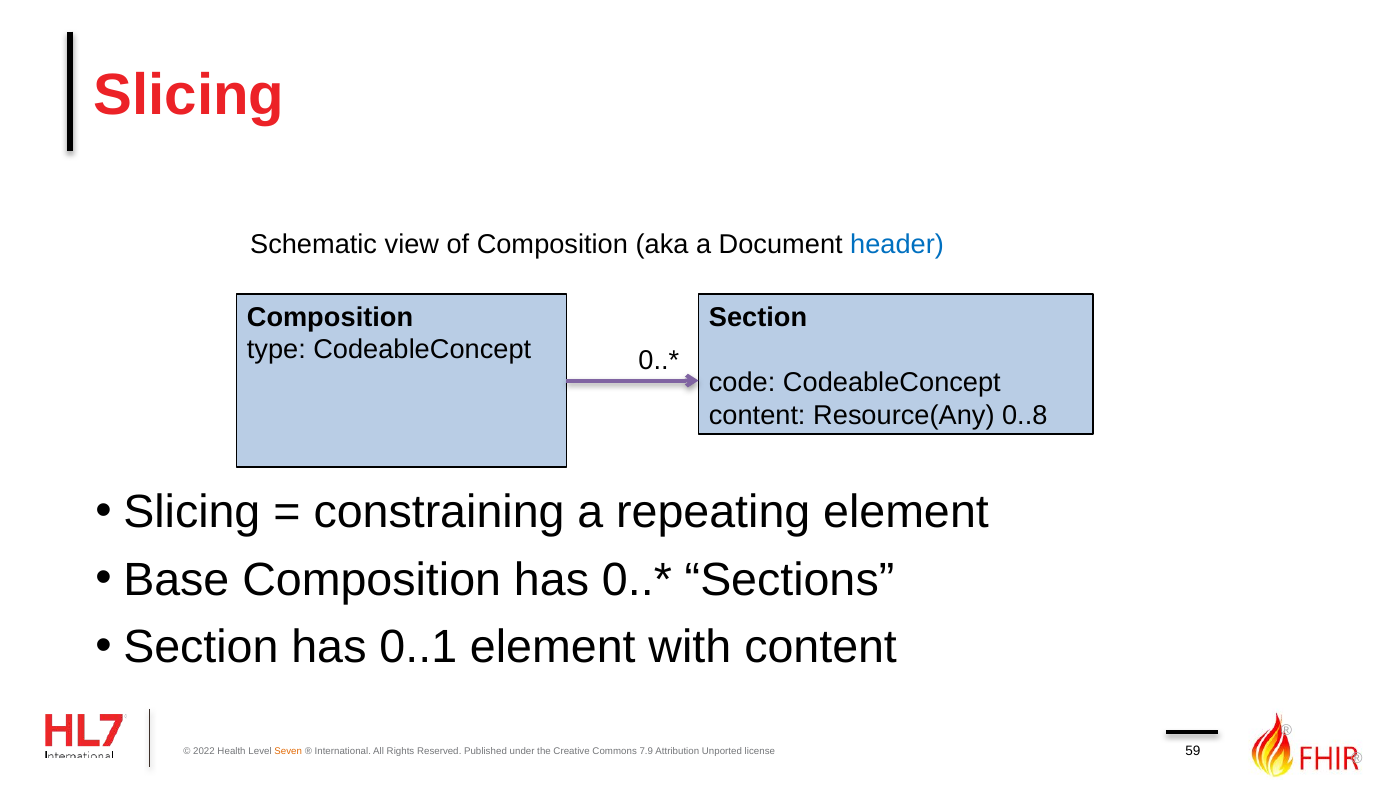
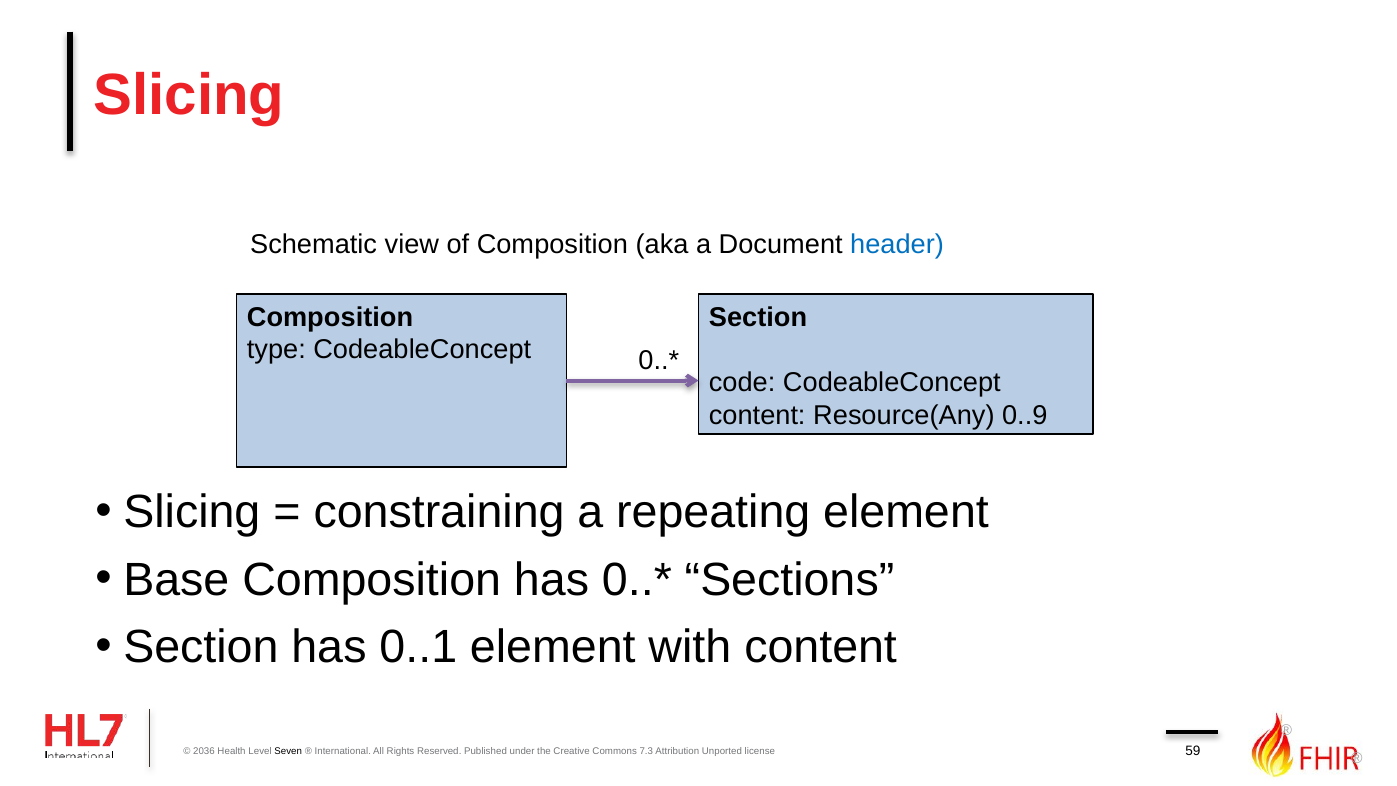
0..8: 0..8 -> 0..9 (1025, 415)
2022: 2022 -> 2036 (204, 751)
Seven colour: orange -> black (288, 751)
7.9: 7.9 -> 7.3 (646, 751)
